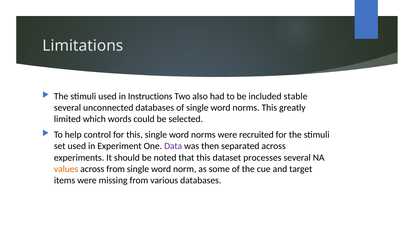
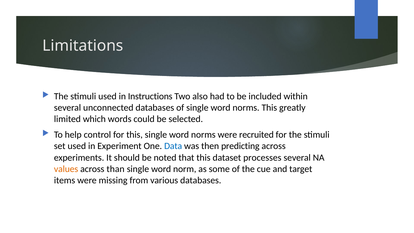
stable: stable -> within (296, 96)
Data colour: purple -> blue (173, 146)
separated: separated -> predicting (240, 146)
across from: from -> than (116, 169)
